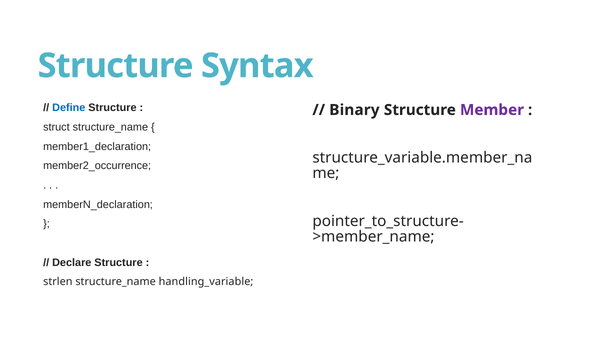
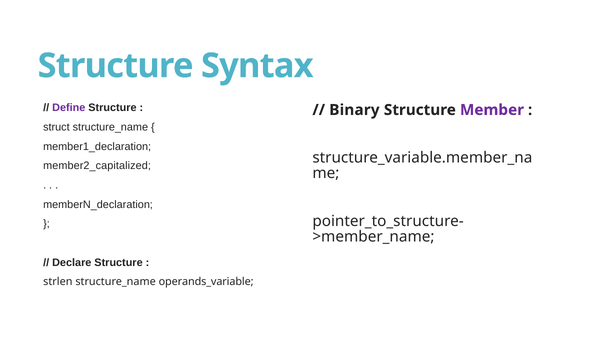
Define colour: blue -> purple (69, 108)
member2_occurrence: member2_occurrence -> member2_capitalized (97, 166)
handling_variable: handling_variable -> operands_variable (206, 282)
